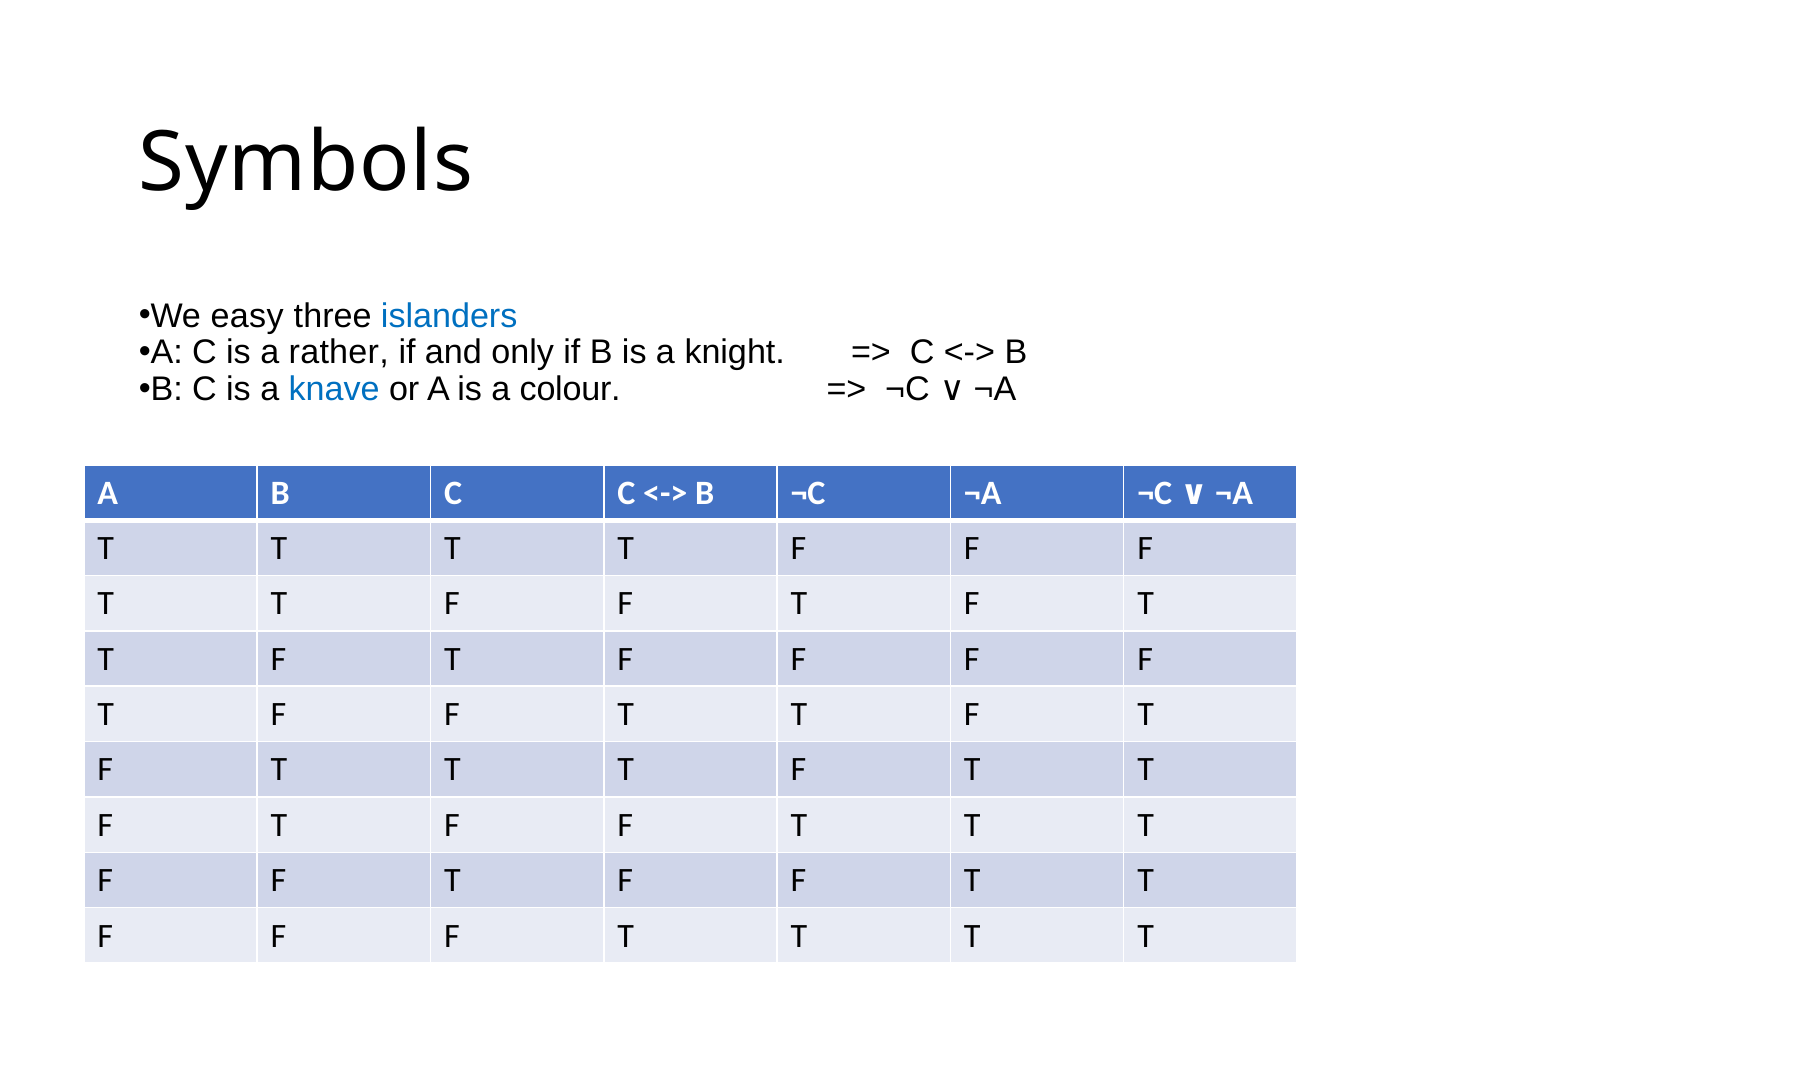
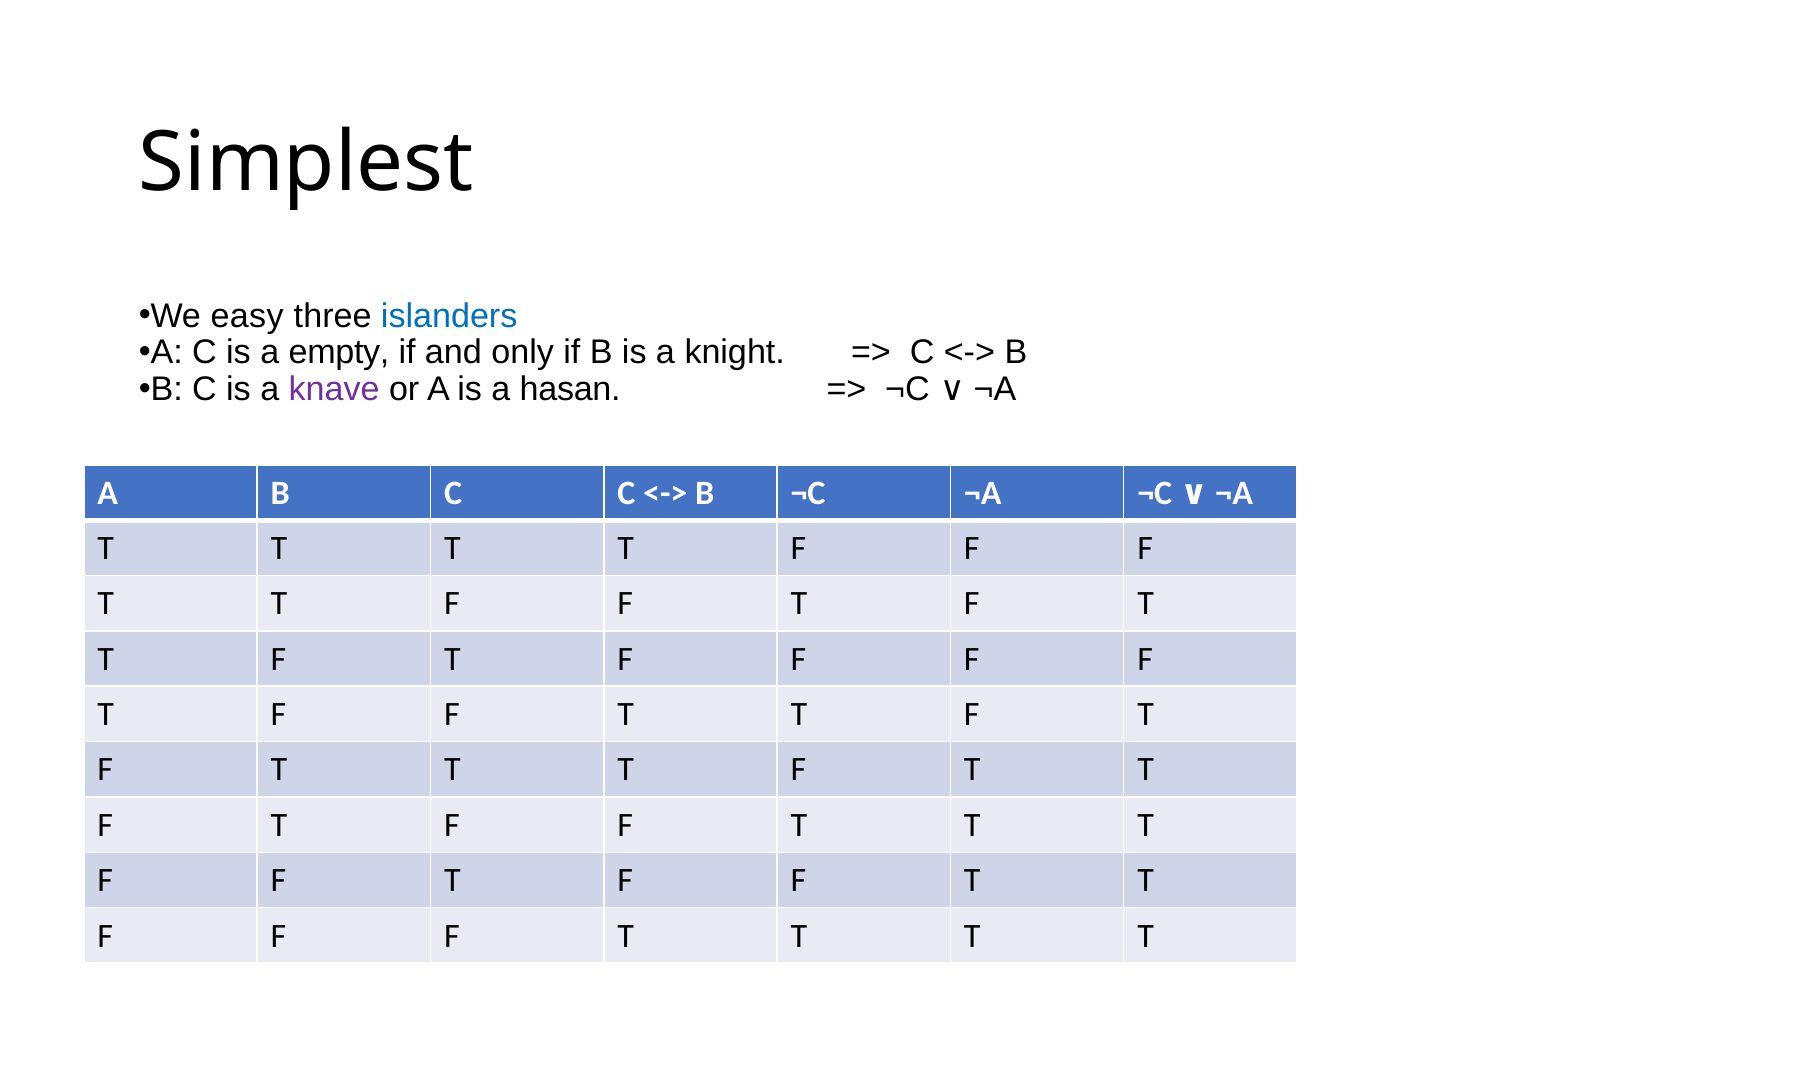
Symbols: Symbols -> Simplest (306, 163)
rather: rather -> empty (339, 353)
knave colour: blue -> purple (334, 389)
colour: colour -> hasan (570, 389)
